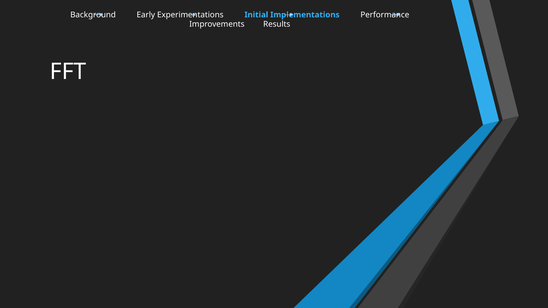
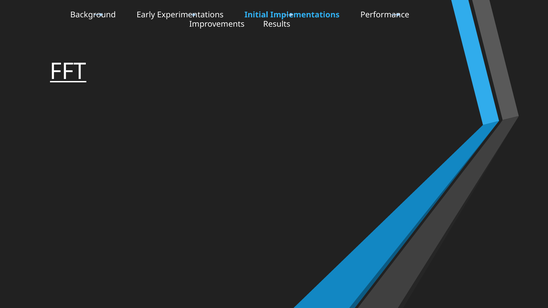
FFT underline: none -> present (68, 72)
